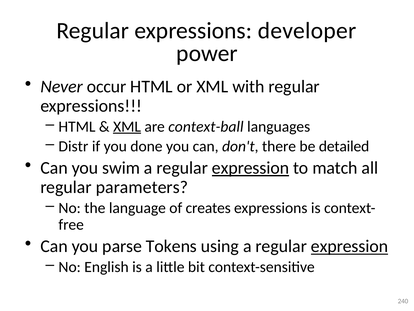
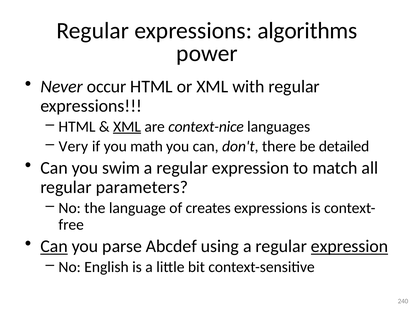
developer: developer -> algorithms (307, 31)
context-ball: context-ball -> context-nice (206, 126)
Distr: Distr -> Very (73, 146)
done: done -> math (147, 146)
expression underline: present -> none (251, 168)
Can underline: none -> present (54, 246)
Tokens: Tokens -> Abcdef (171, 246)
